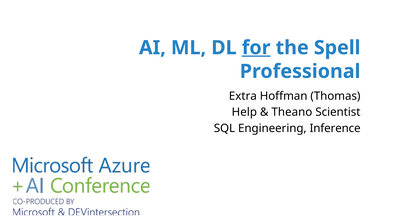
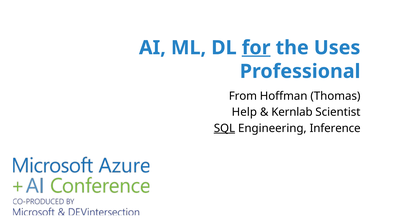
Spell: Spell -> Uses (337, 48)
Extra: Extra -> From (243, 96)
Theano: Theano -> Kernlab (292, 112)
SQL underline: none -> present (224, 128)
